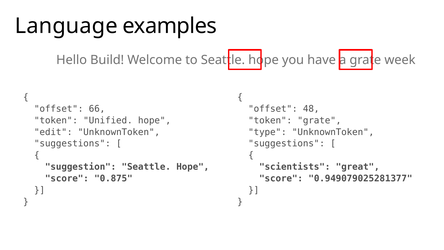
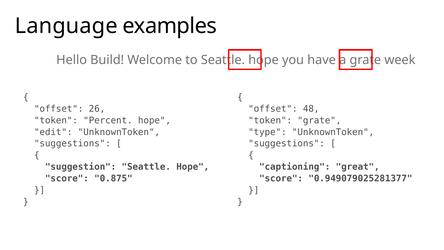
66: 66 -> 26 (97, 109)
Unified: Unified -> Percent (108, 120)
scientists: scientists -> captioning (295, 167)
